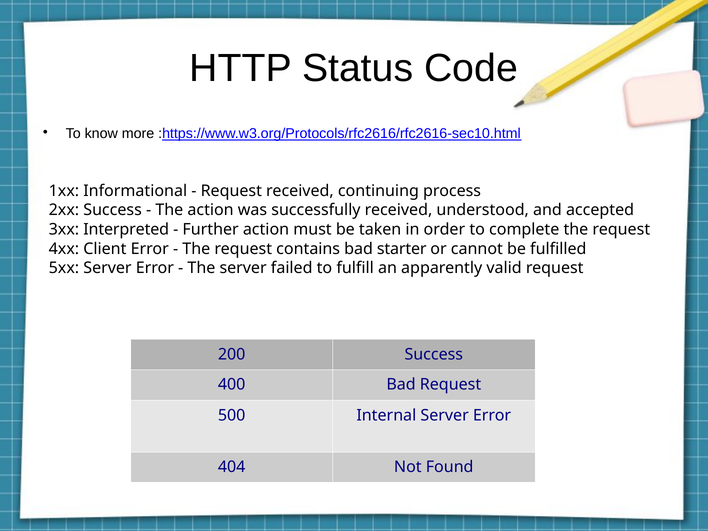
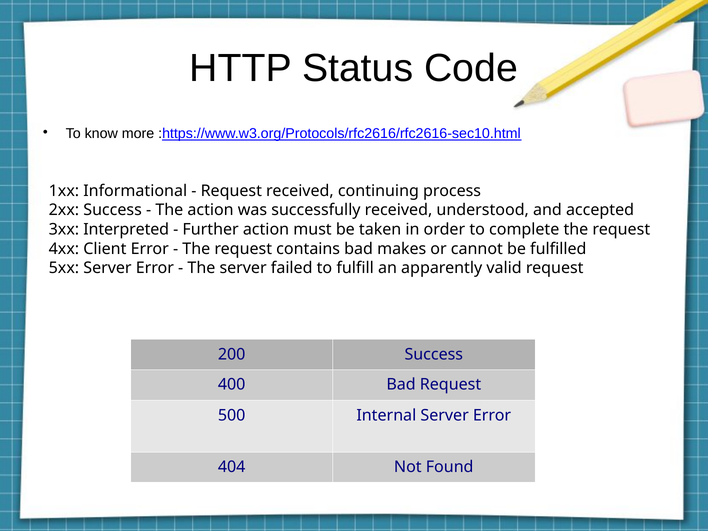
starter: starter -> makes (402, 249)
